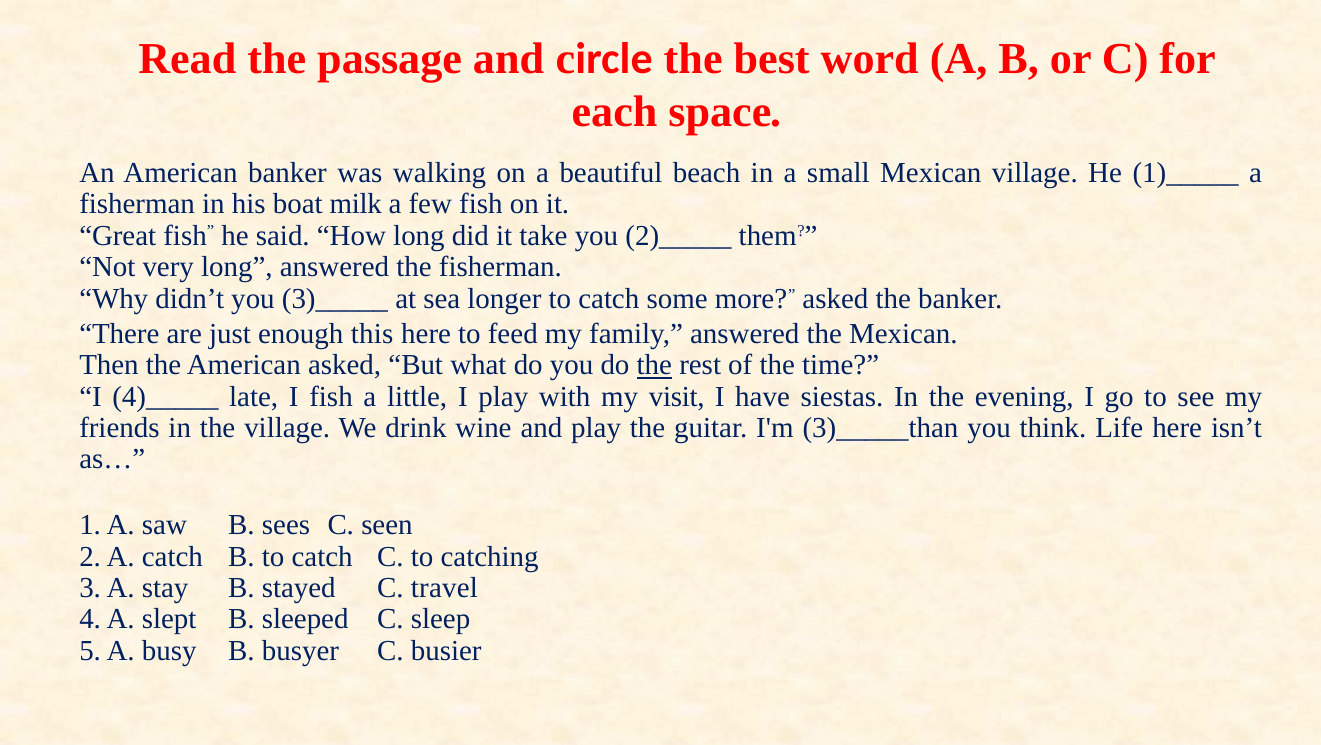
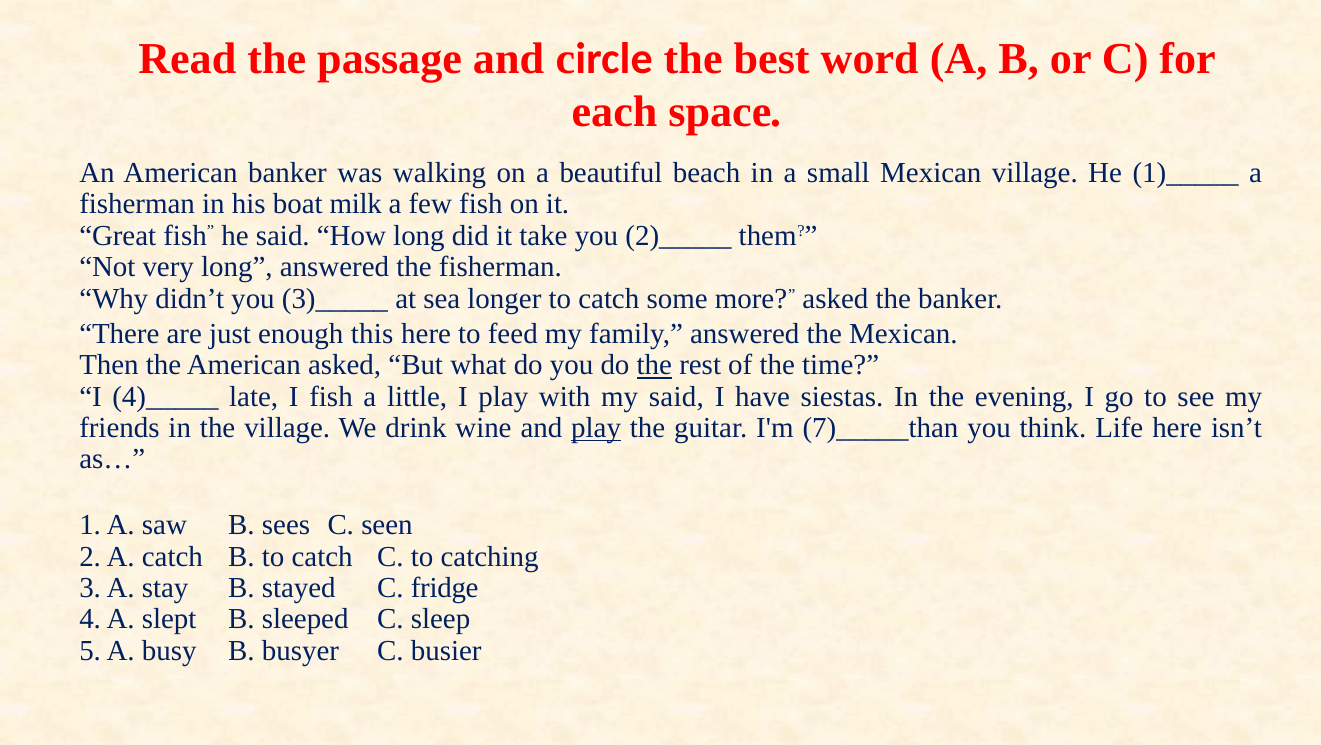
my visit: visit -> said (676, 397)
play underline: none -> present (596, 428)
3)_____than: 3)_____than -> 7)_____than (881, 428)
travel: travel -> fridge (445, 588)
